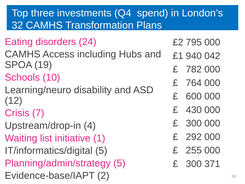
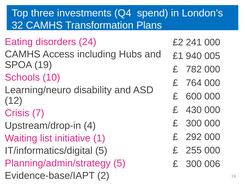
795: 795 -> 241 (194, 42)
042: 042 -> 005 (212, 56)
371: 371 -> 006 (212, 164)
